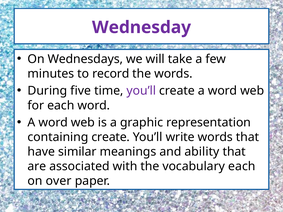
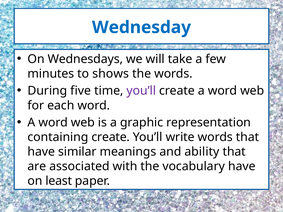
Wednesday colour: purple -> blue (141, 27)
record: record -> shows (111, 74)
vocabulary each: each -> have (242, 167)
over: over -> least (59, 181)
